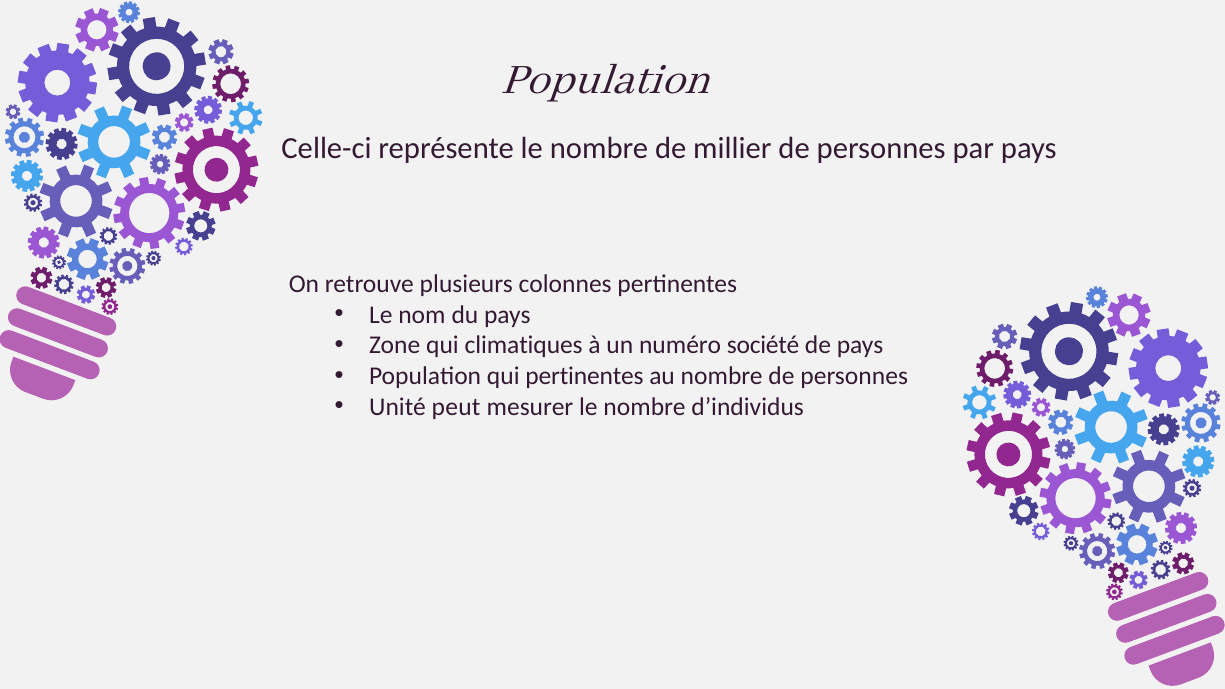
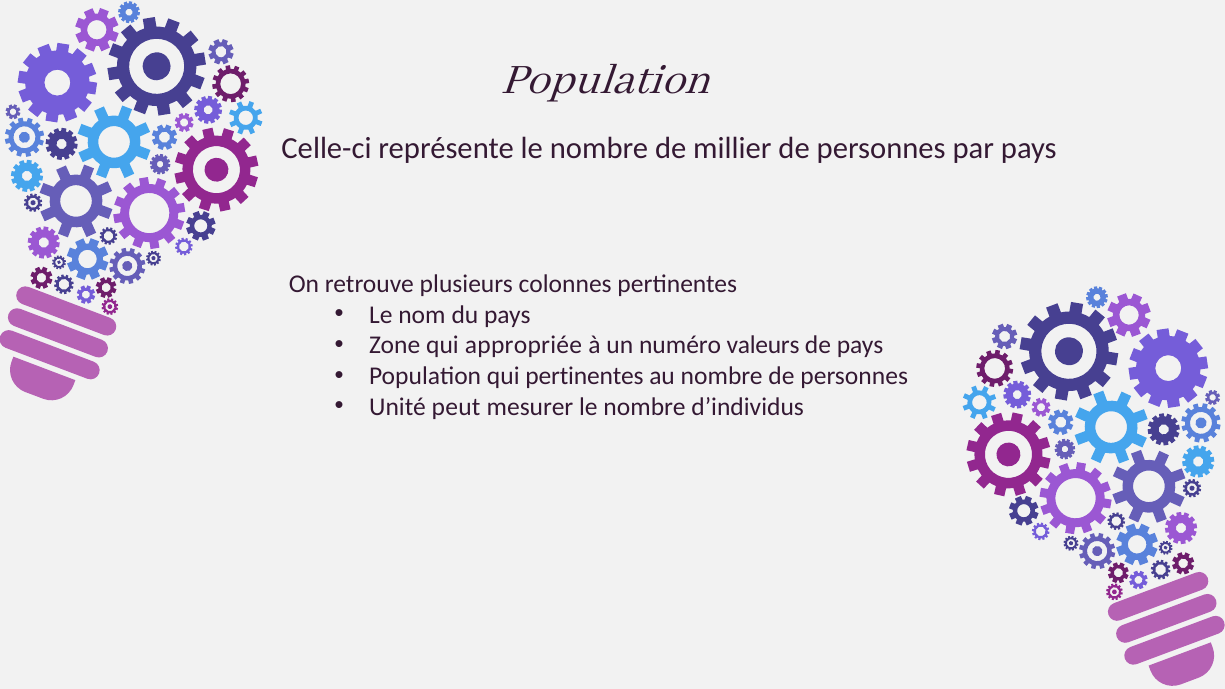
climatiques: climatiques -> appropriée (524, 345)
société: société -> valeurs (763, 345)
